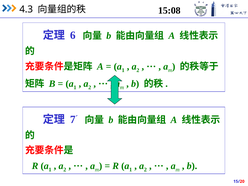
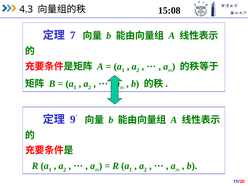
6: 6 -> 7 (73, 35)
7: 7 -> 9 (73, 120)
